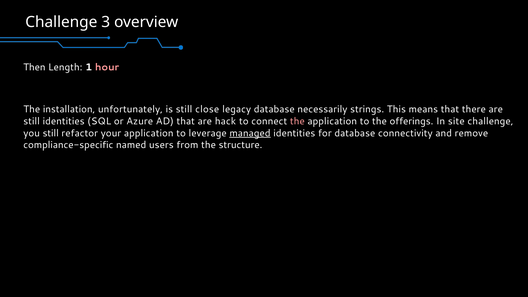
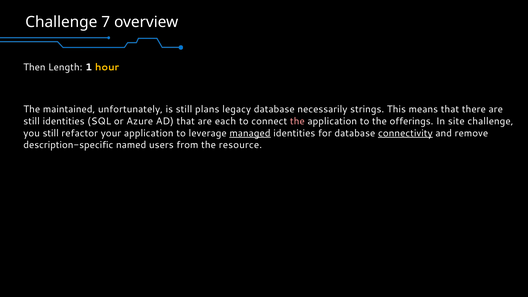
3: 3 -> 7 (106, 22)
hour colour: pink -> yellow (107, 67)
installation: installation -> maintained (69, 109)
close: close -> plans (207, 109)
hack: hack -> each (225, 121)
connectivity underline: none -> present (405, 133)
compliance-specific: compliance-specific -> description-specific (68, 145)
structure: structure -> resource (240, 145)
